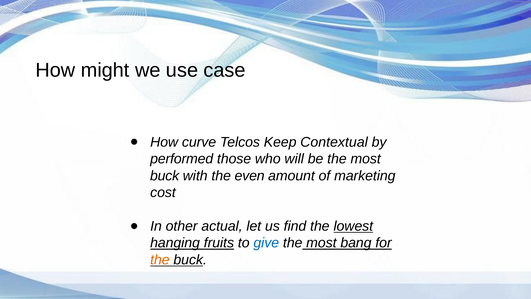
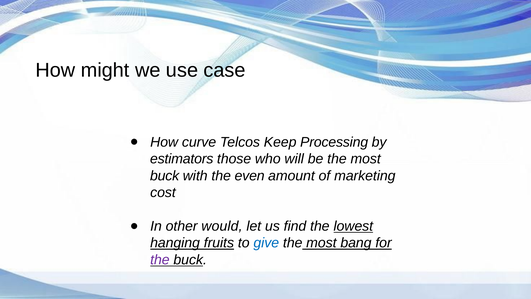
Contextual: Contextual -> Processing (334, 142)
performed: performed -> estimators (182, 159)
actual: actual -> would (222, 226)
the colour: orange -> purple (160, 260)
